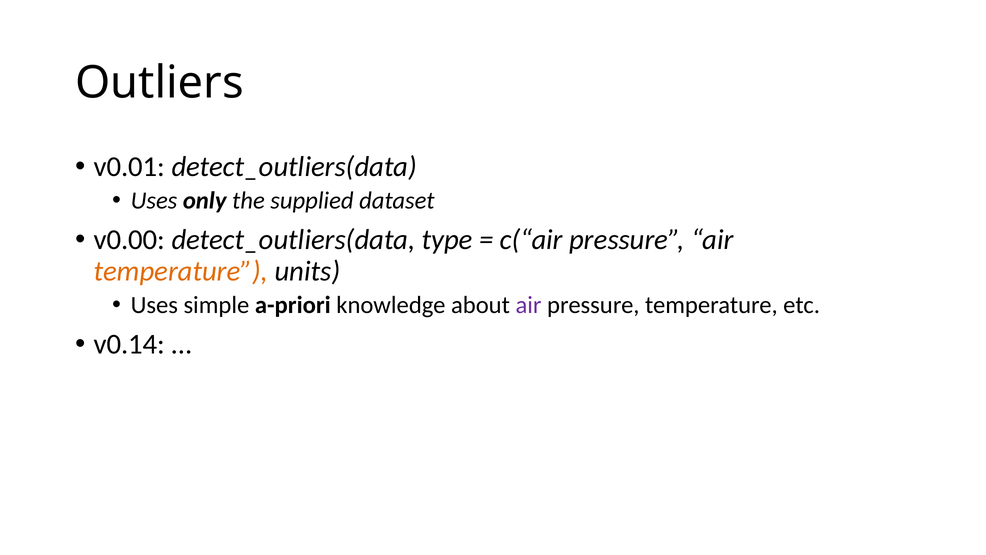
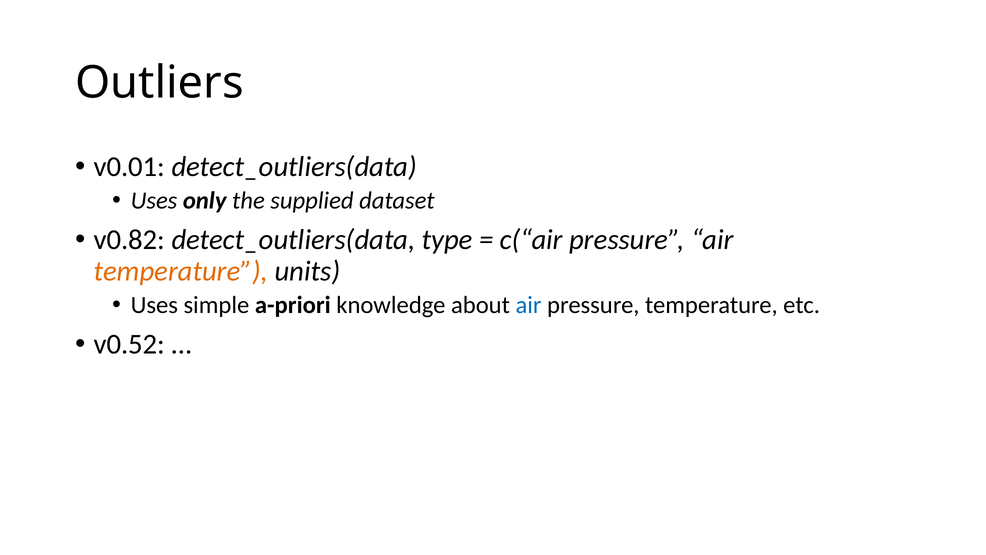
v0.00: v0.00 -> v0.82 (129, 240)
air colour: purple -> blue (529, 305)
v0.14: v0.14 -> v0.52 (129, 344)
